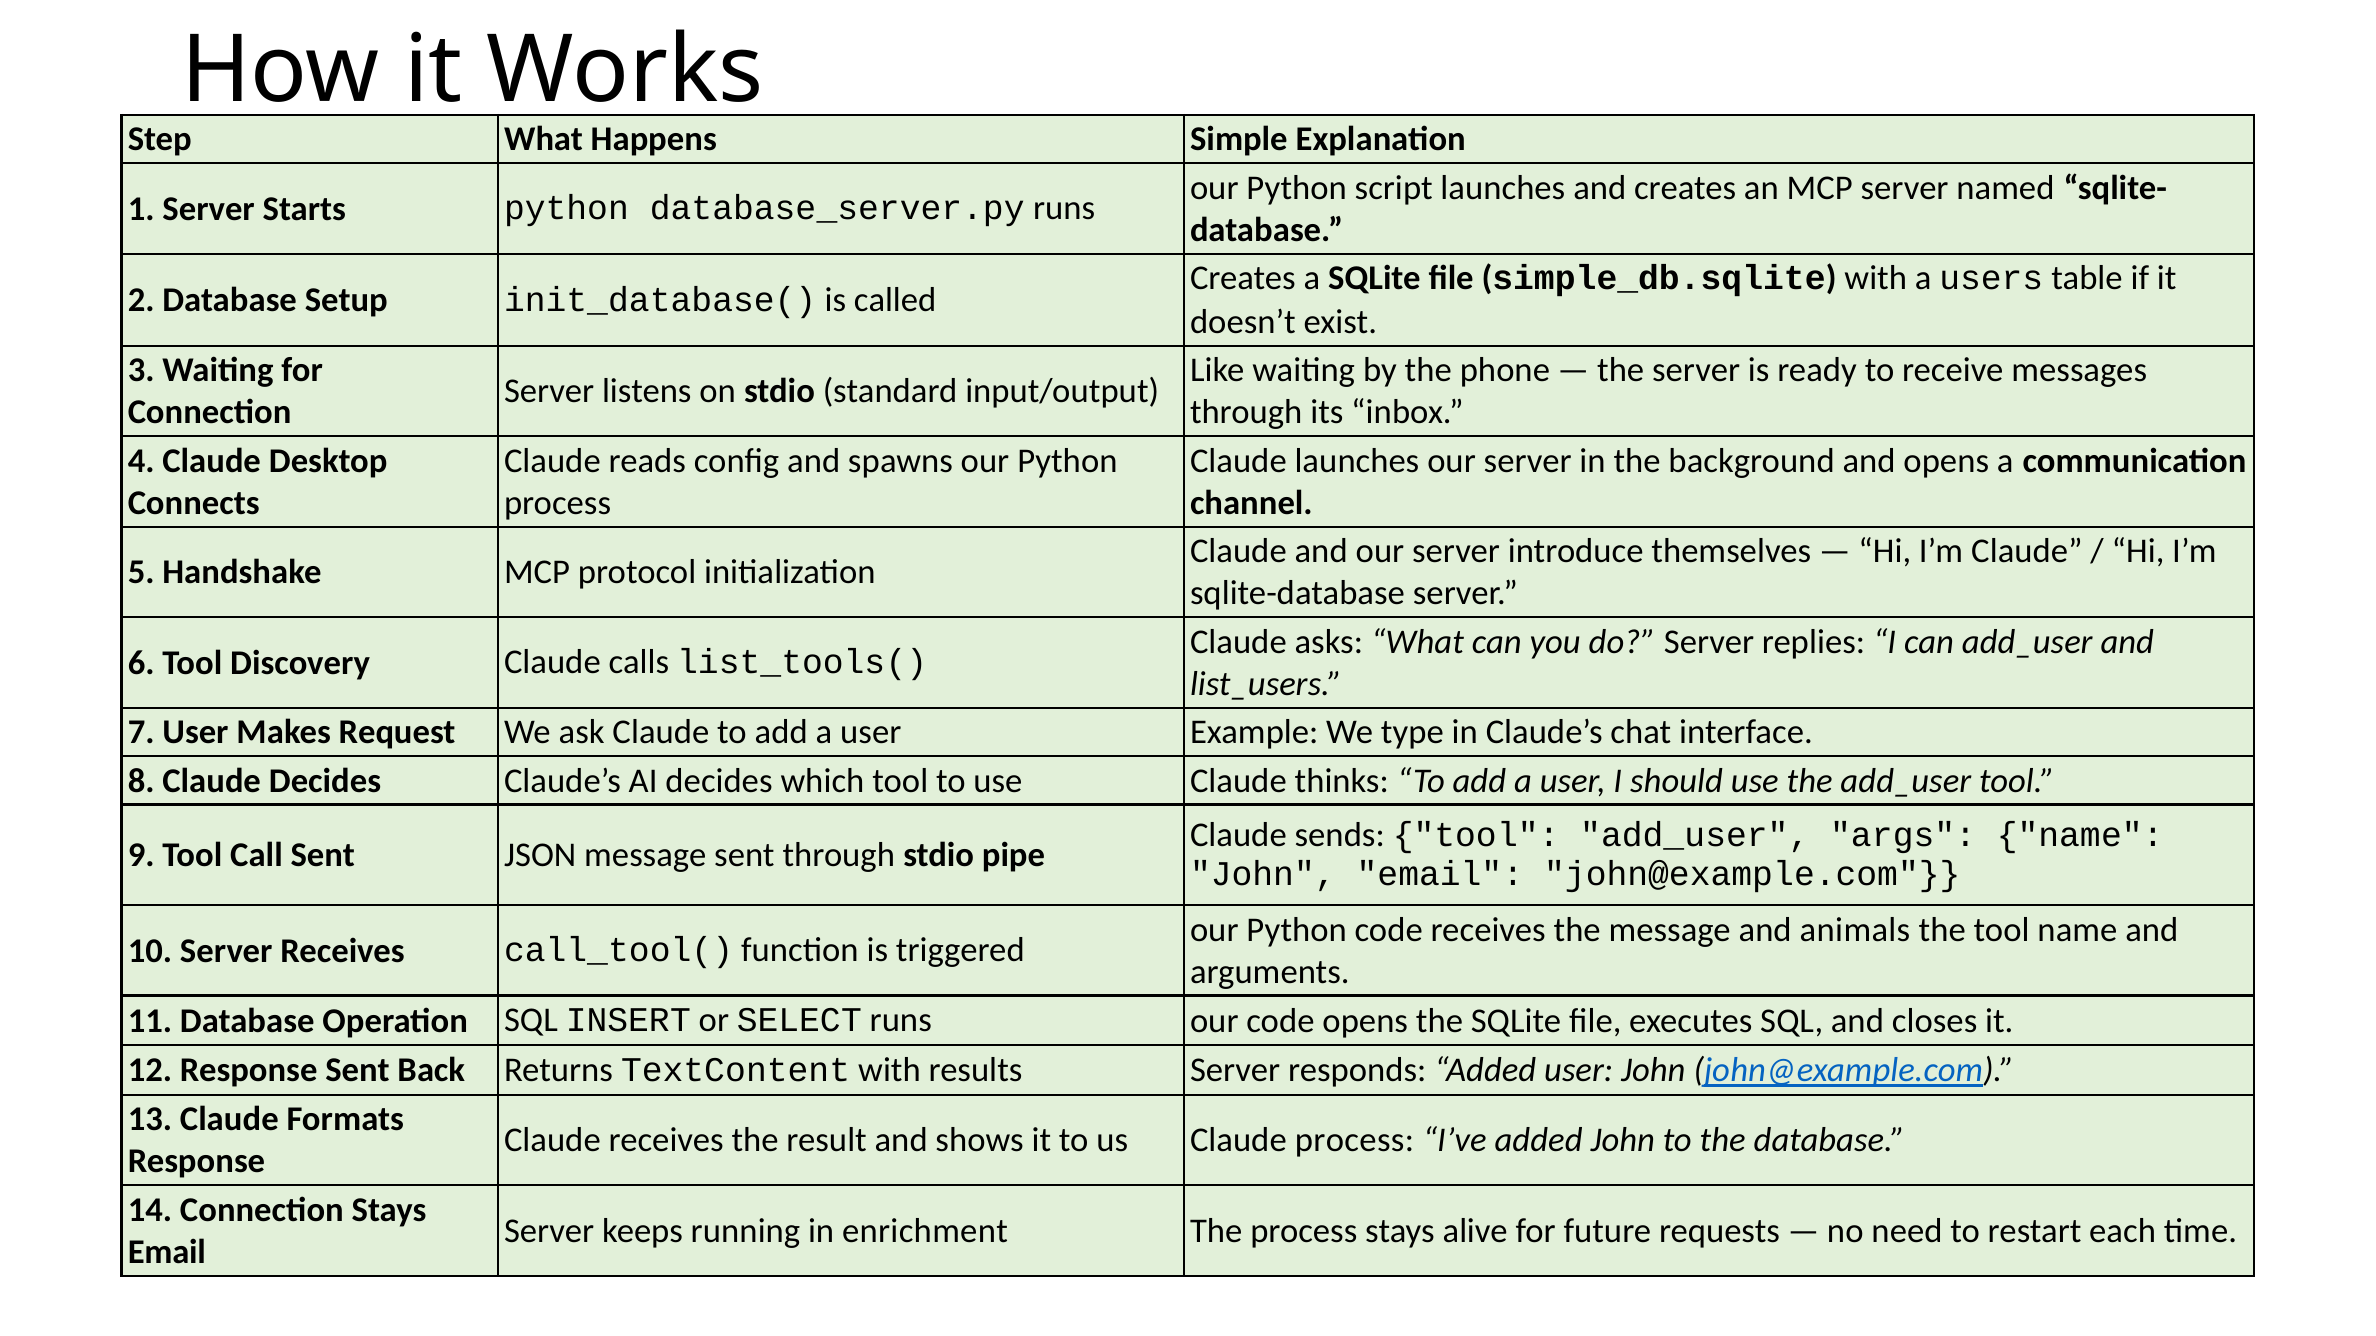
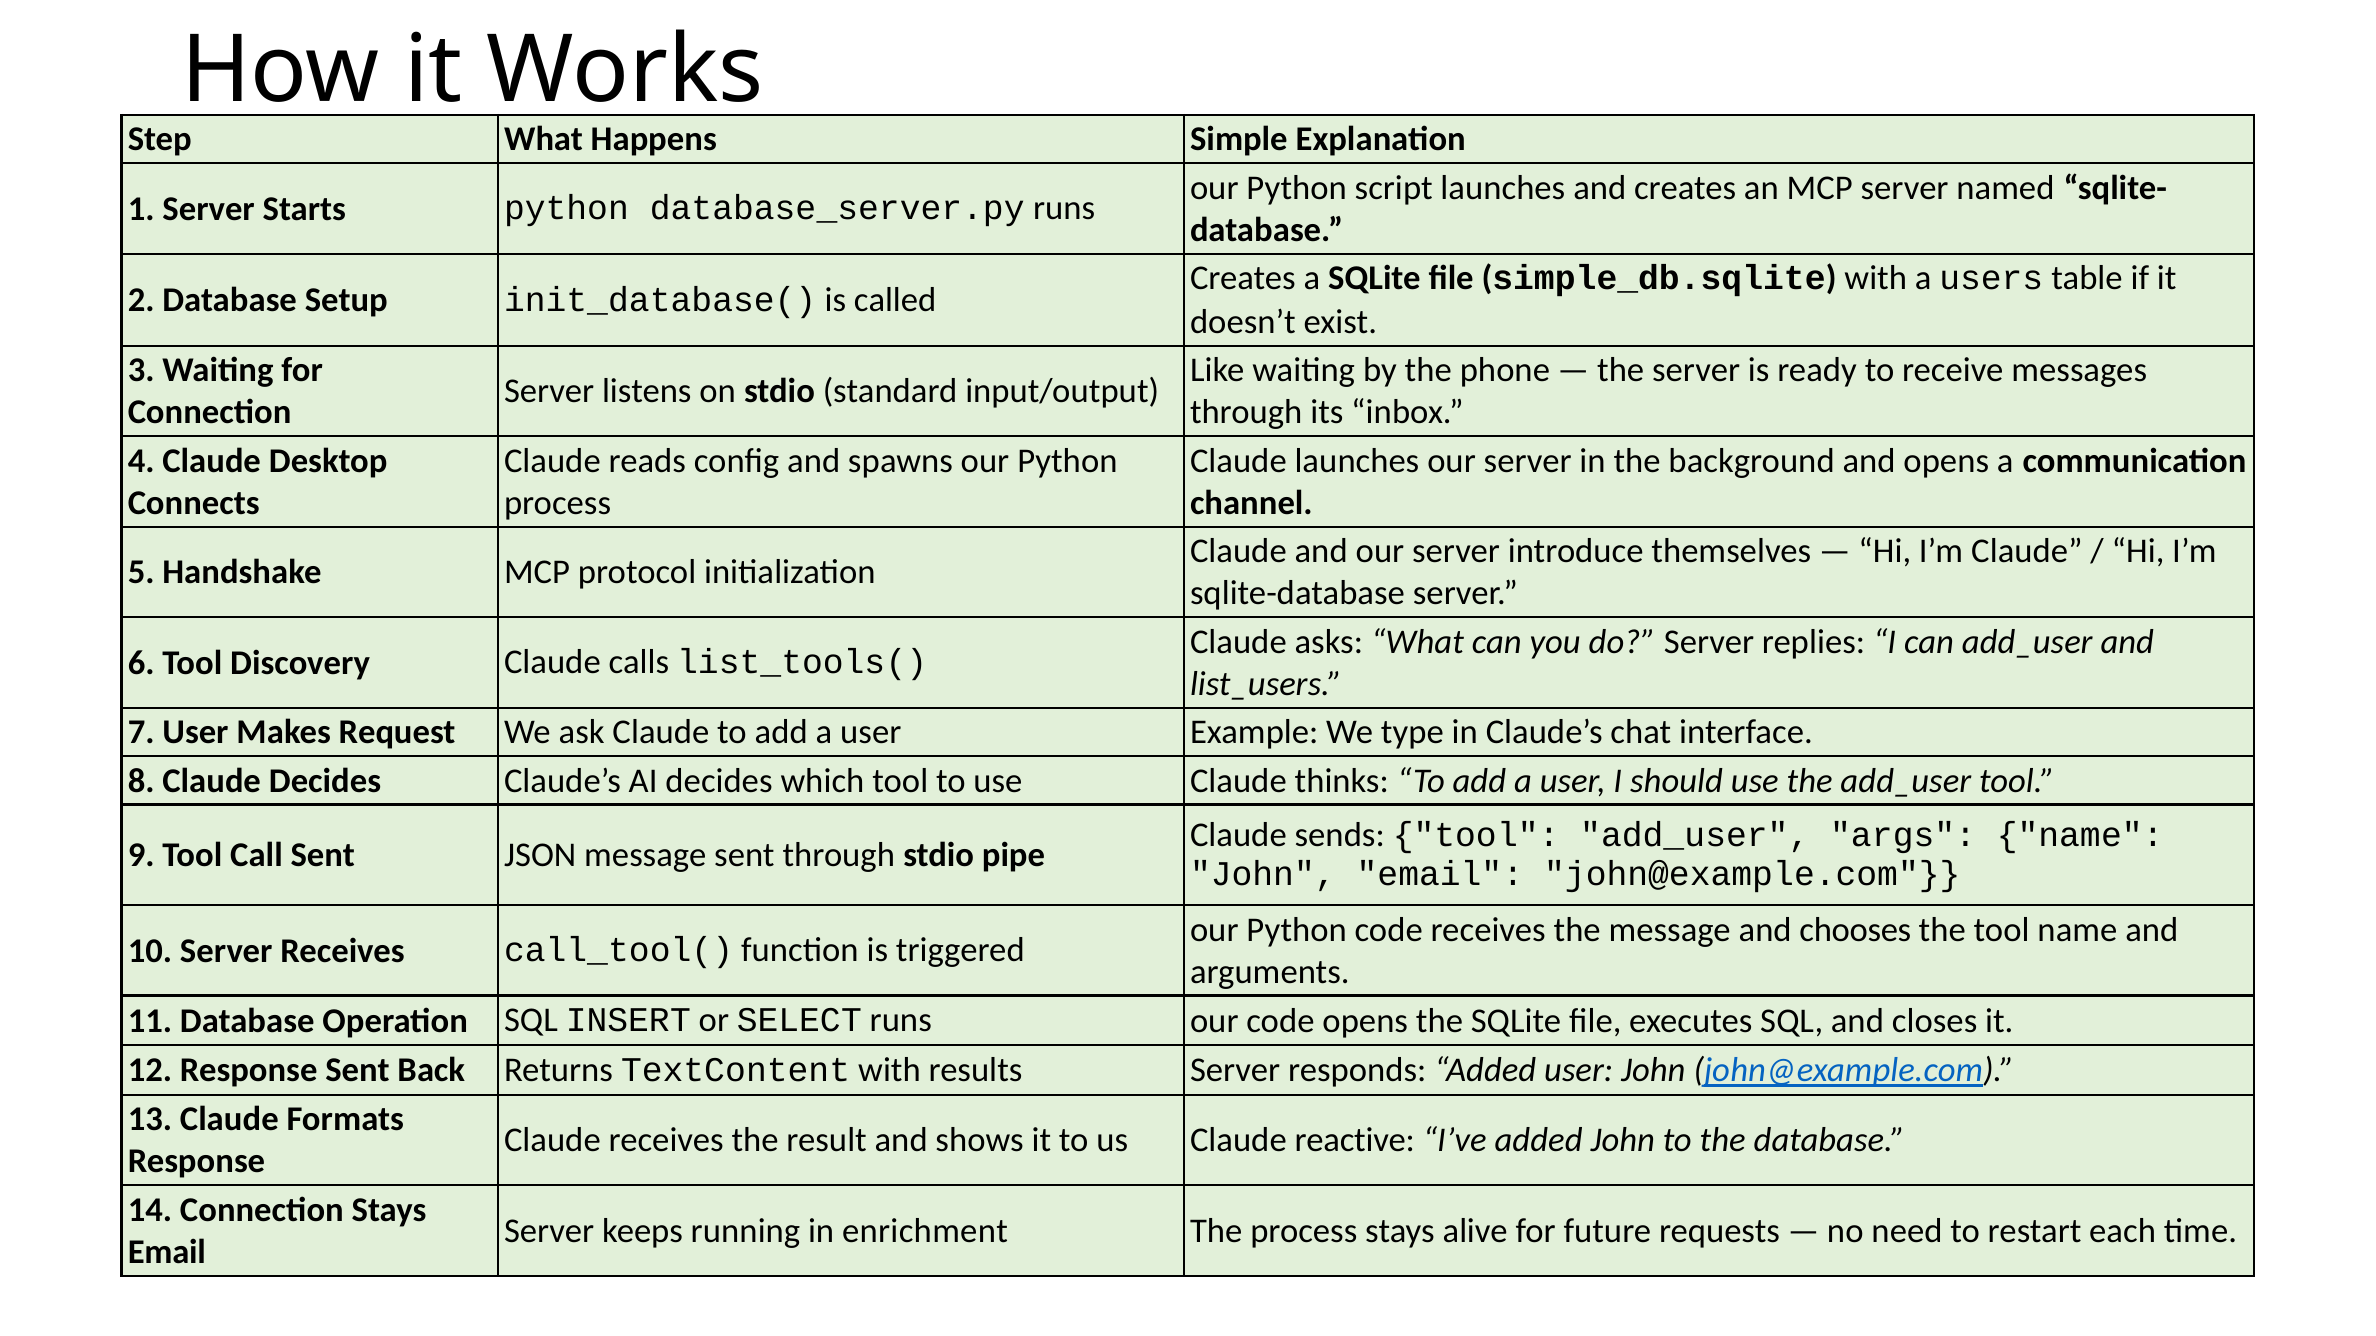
animals: animals -> chooses (1855, 930)
Claude process: process -> reactive (1355, 1141)
